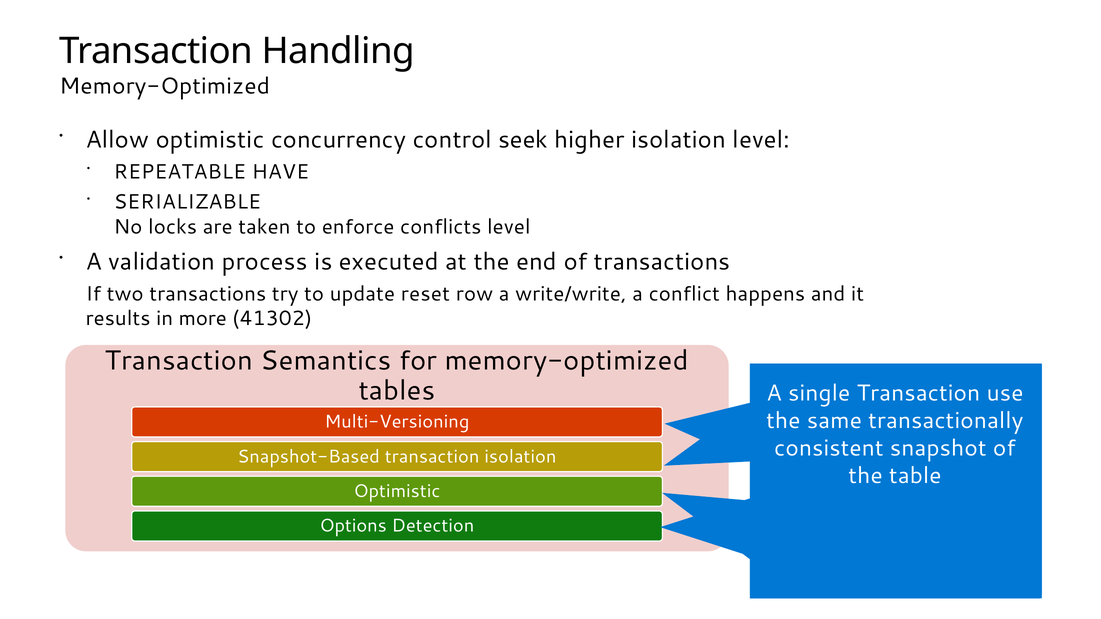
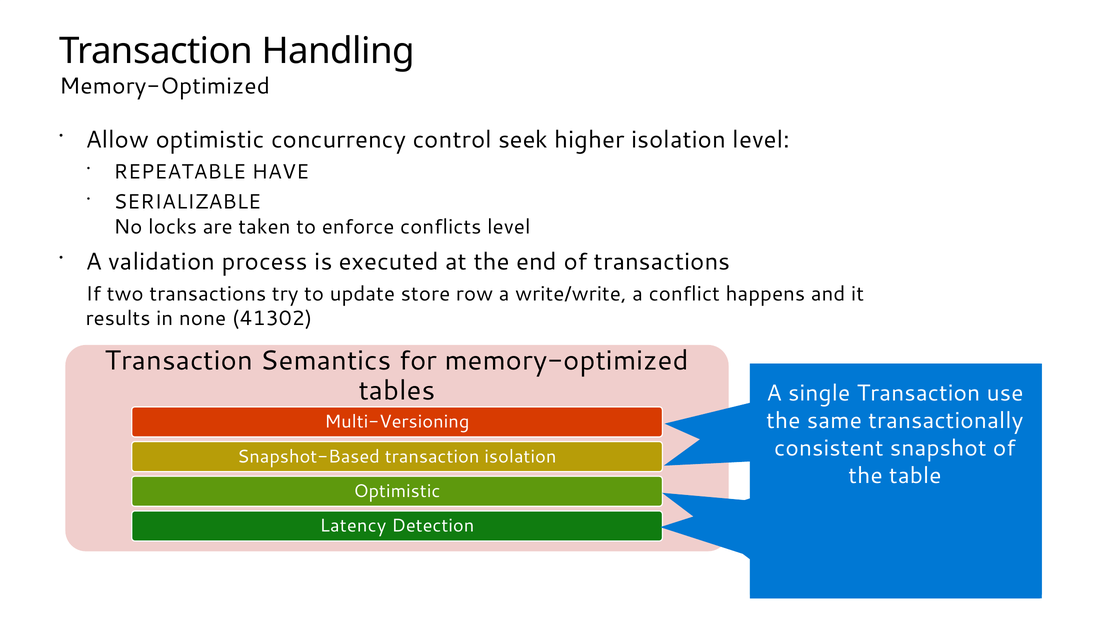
reset: reset -> store (425, 294)
more: more -> none (203, 319)
Options: Options -> Latency (353, 526)
